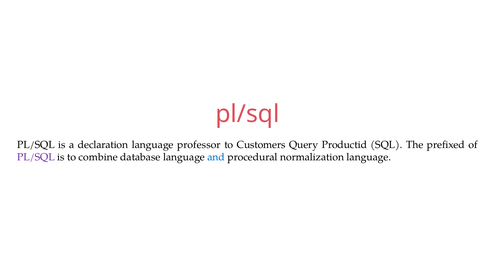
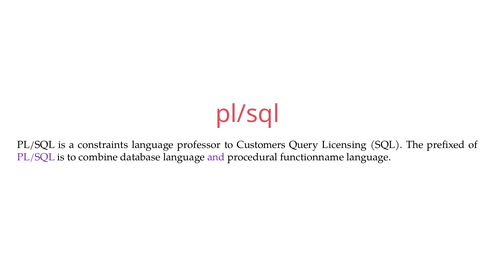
declaration: declaration -> constraints (103, 145)
Productid: Productid -> Licensing (344, 145)
and colour: blue -> purple (216, 157)
normalization: normalization -> functionname (312, 157)
